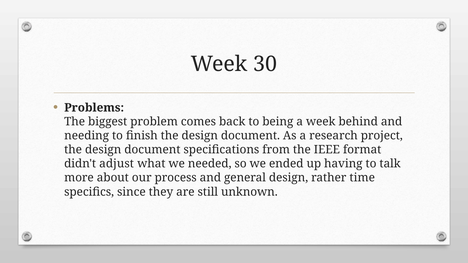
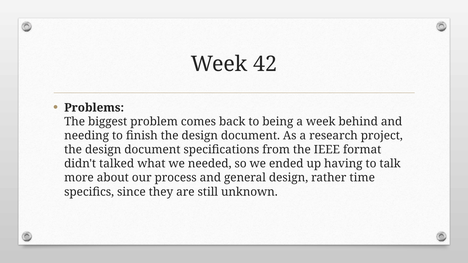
30: 30 -> 42 (265, 64)
adjust: adjust -> talked (117, 164)
